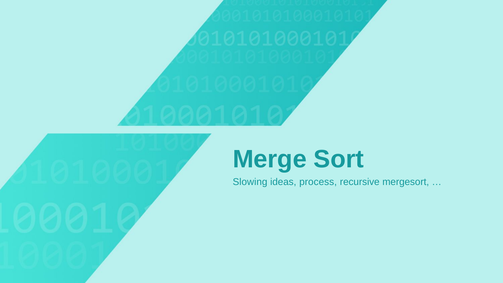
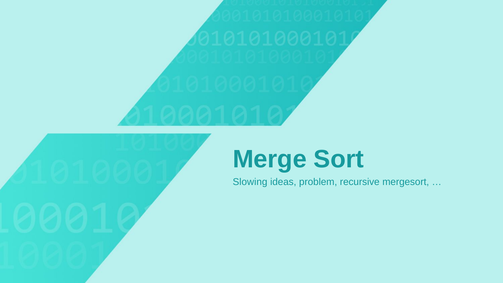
process: process -> problem (318, 182)
